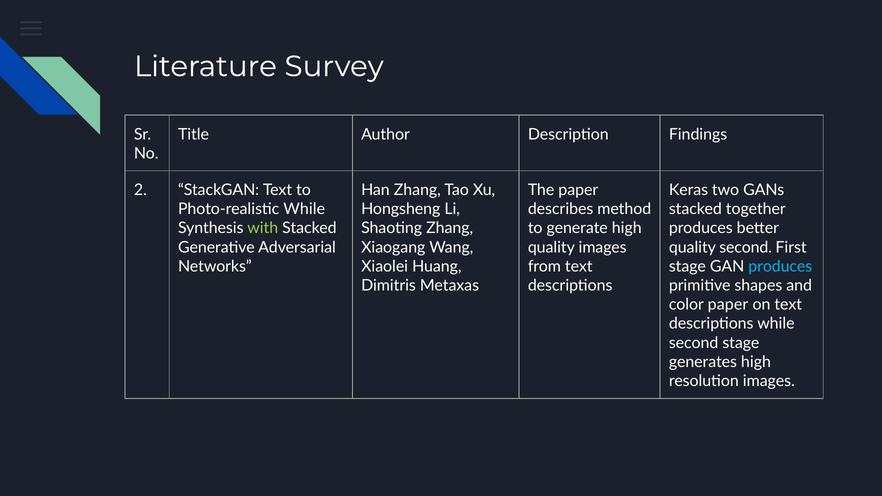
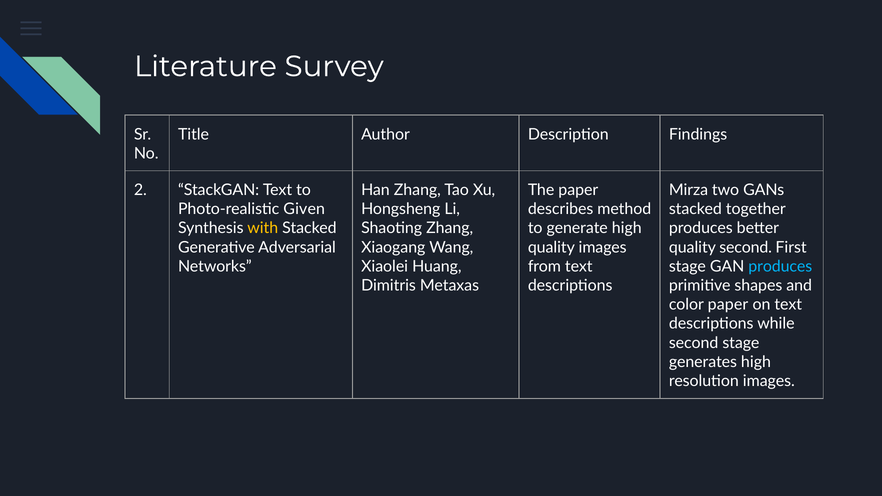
Keras: Keras -> Mirza (688, 190)
Photo-realistic While: While -> Given (304, 209)
with colour: light green -> yellow (263, 228)
